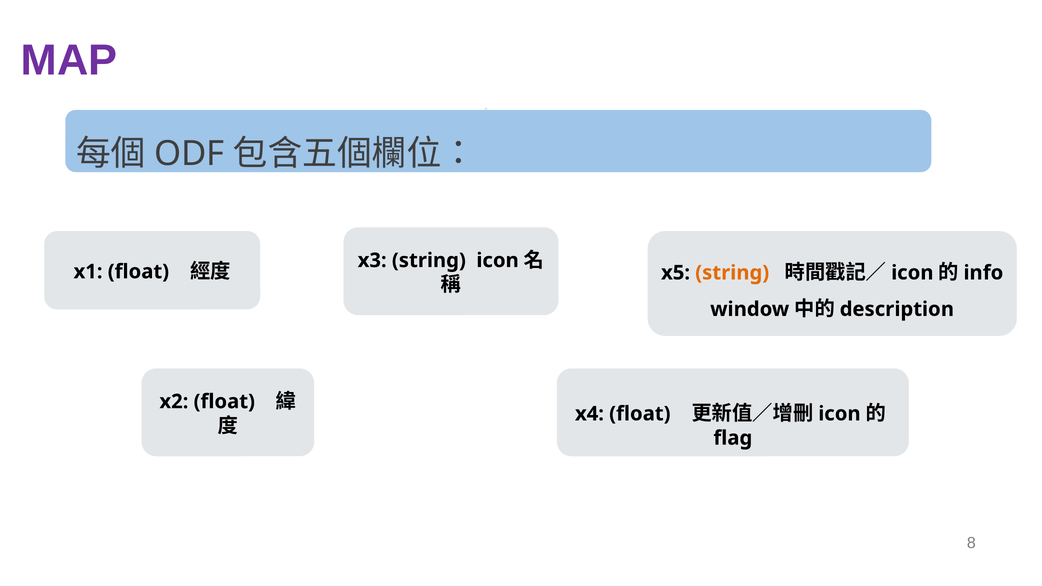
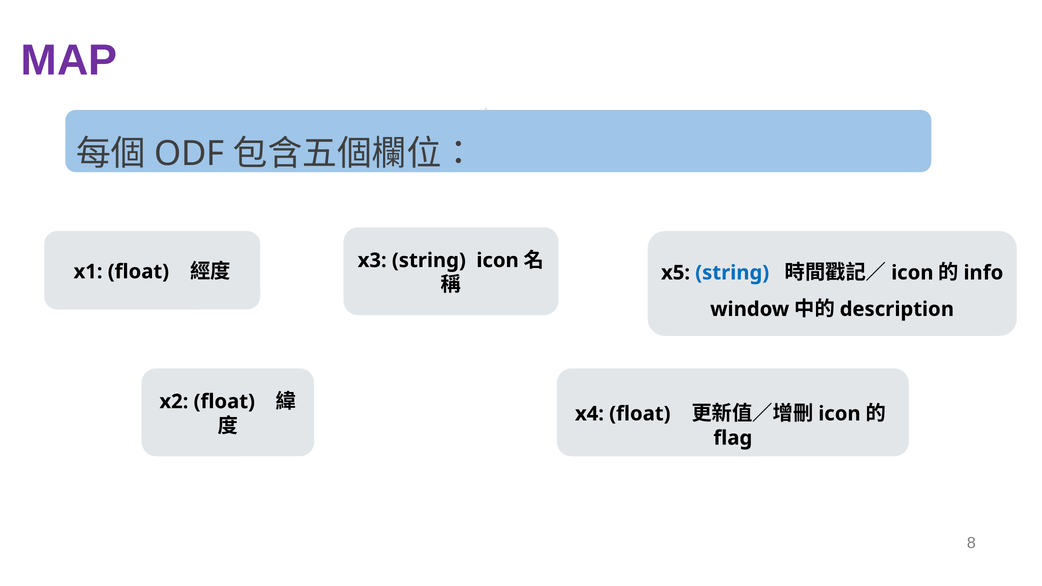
string colour: orange -> blue (732, 273)
